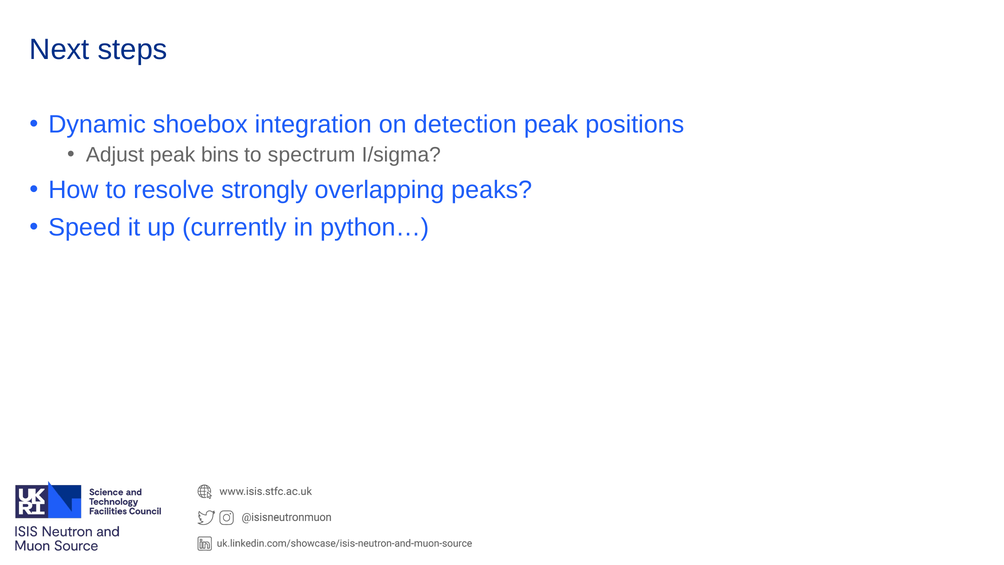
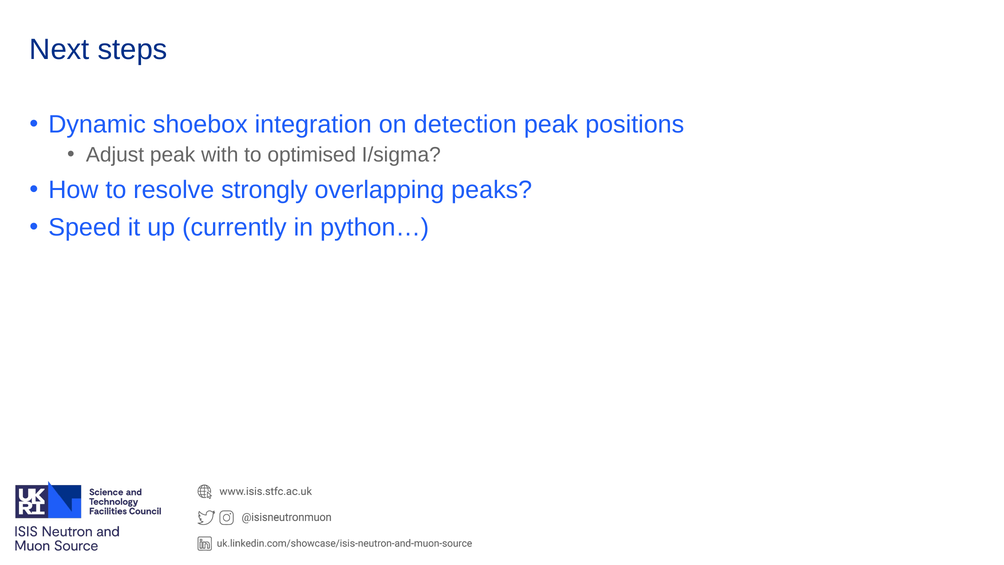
bins: bins -> with (220, 155)
spectrum: spectrum -> optimised (312, 155)
